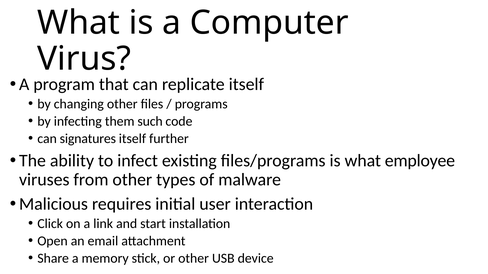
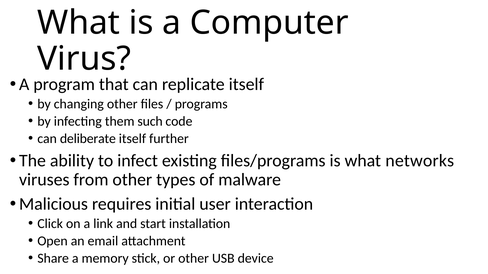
signatures: signatures -> deliberate (88, 139)
employee: employee -> networks (420, 161)
